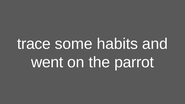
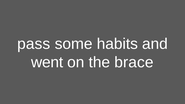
trace: trace -> pass (34, 44)
parrot: parrot -> brace (134, 62)
